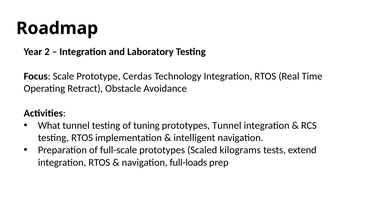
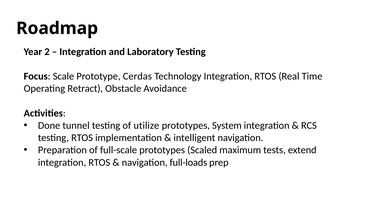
What: What -> Done (49, 126)
tuning: tuning -> utilize (146, 126)
prototypes Tunnel: Tunnel -> System (227, 126)
kilograms: kilograms -> maximum (240, 150)
